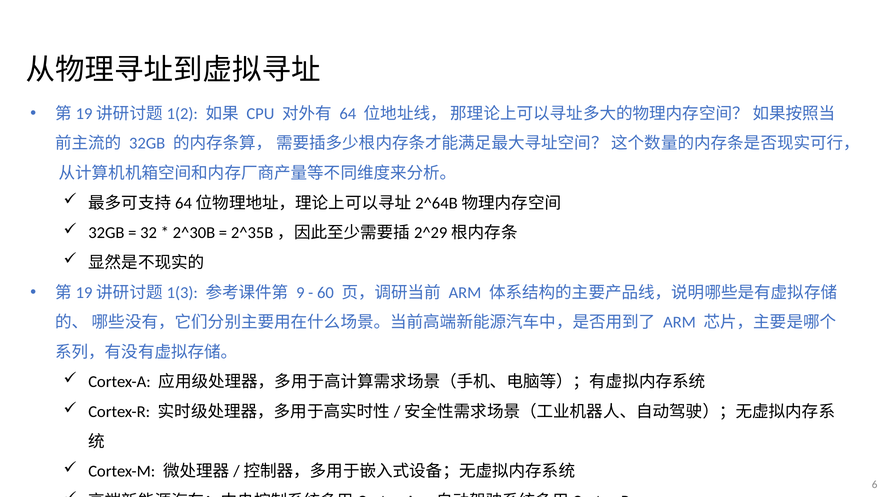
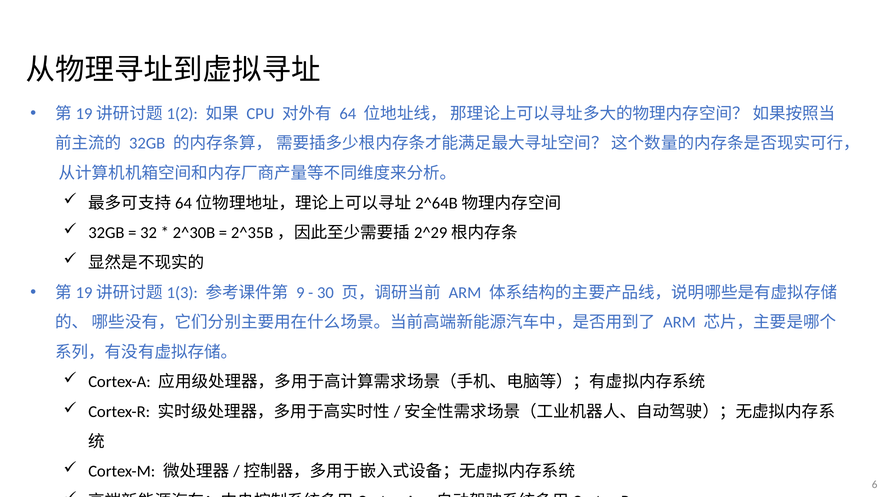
60: 60 -> 30 (325, 293)
